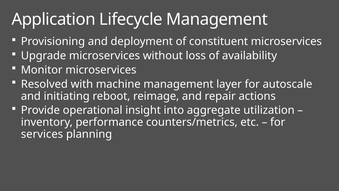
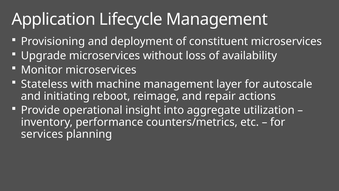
Resolved: Resolved -> Stateless (44, 84)
